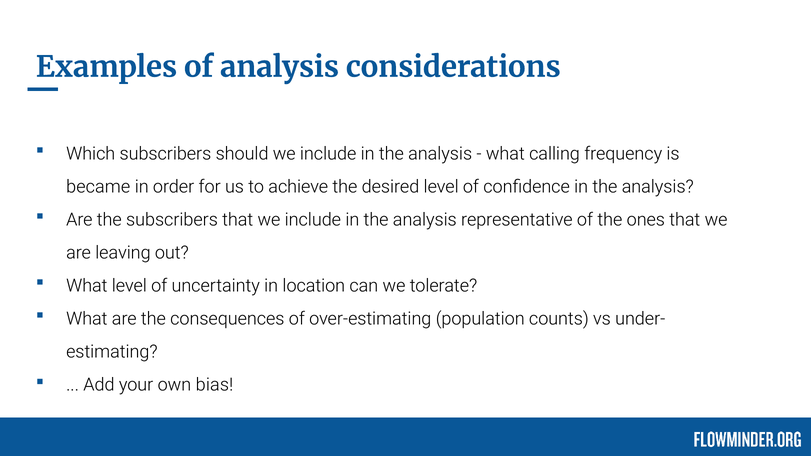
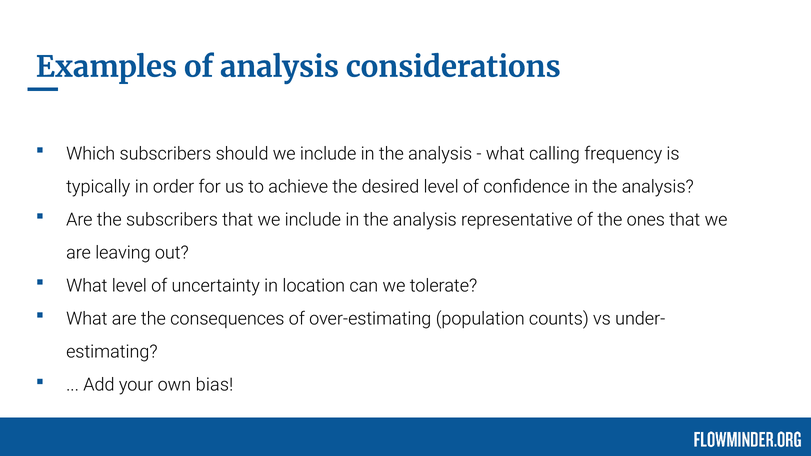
became: became -> typically (98, 187)
